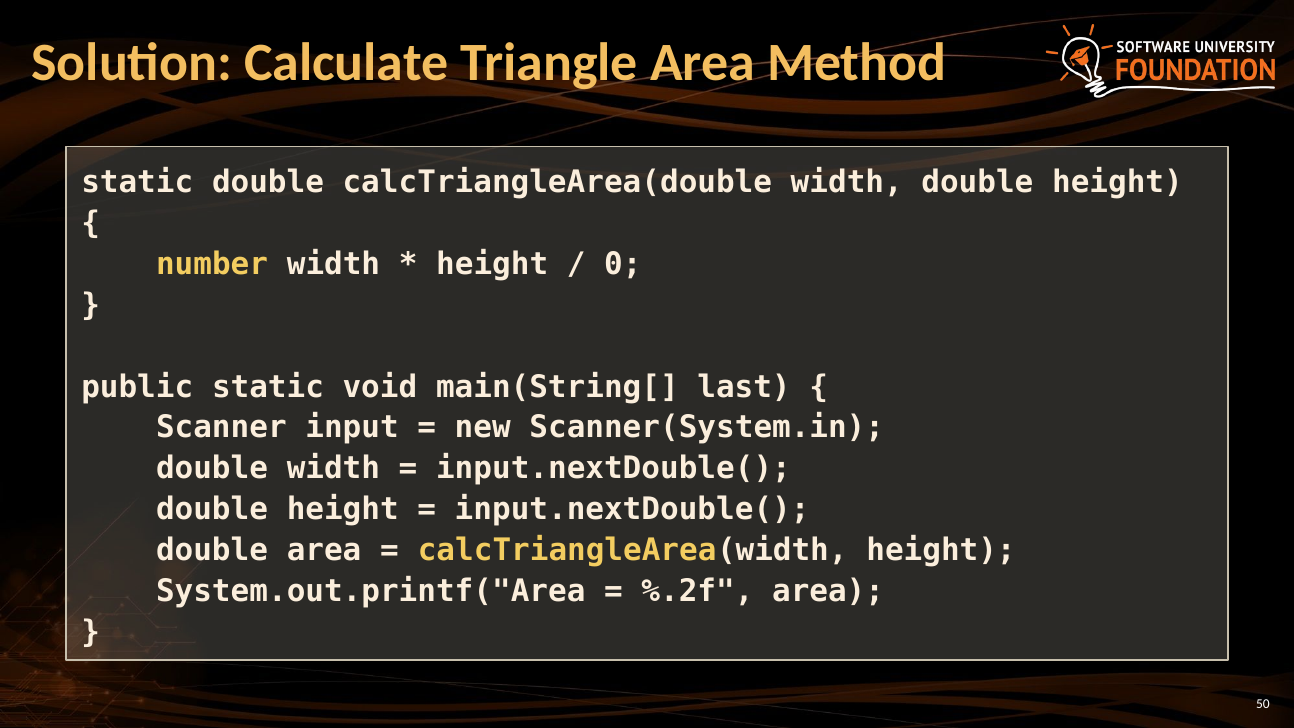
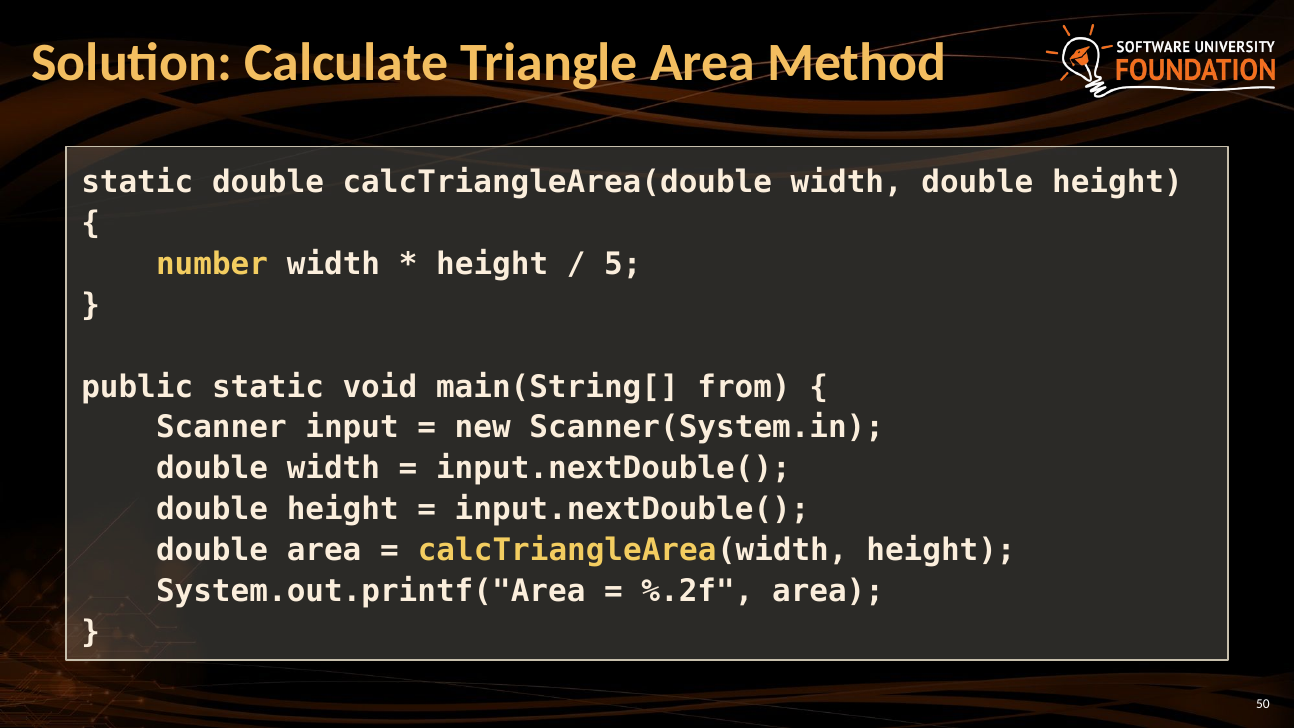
0: 0 -> 5 (623, 264)
last: last -> from (744, 387)
